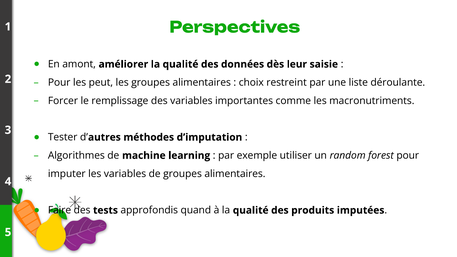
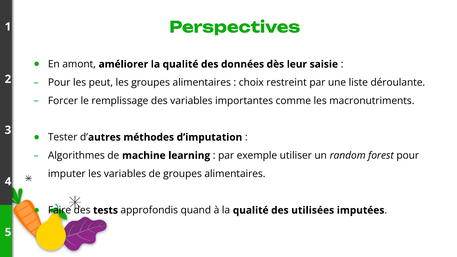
produits: produits -> utilisées (313, 210)
